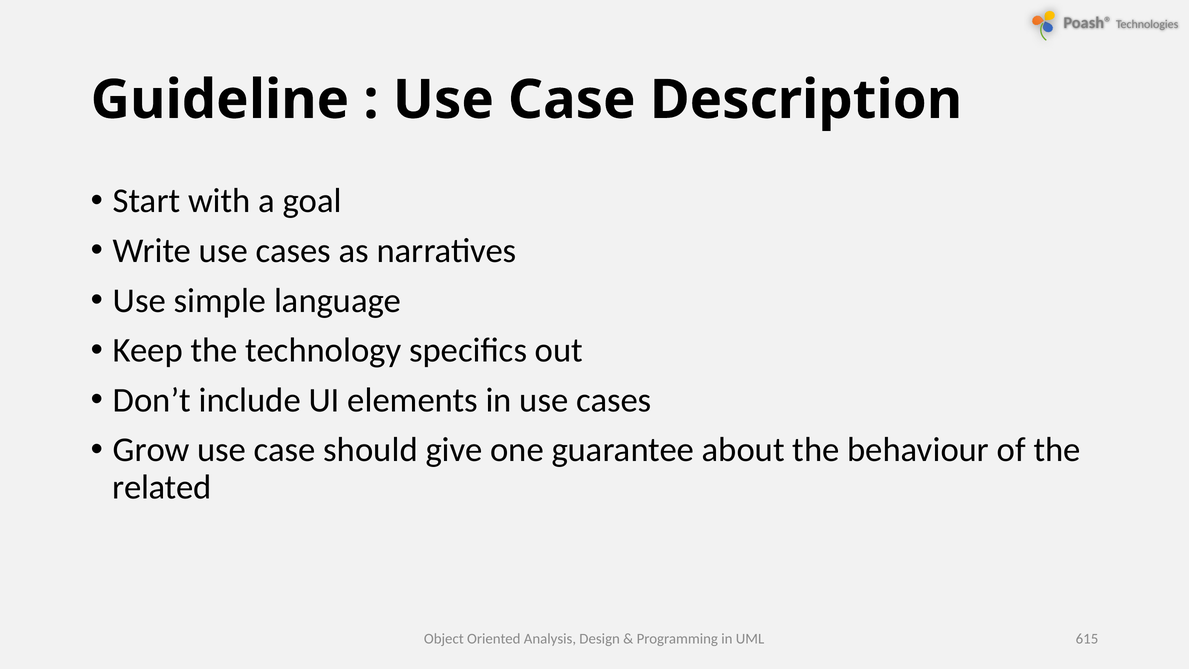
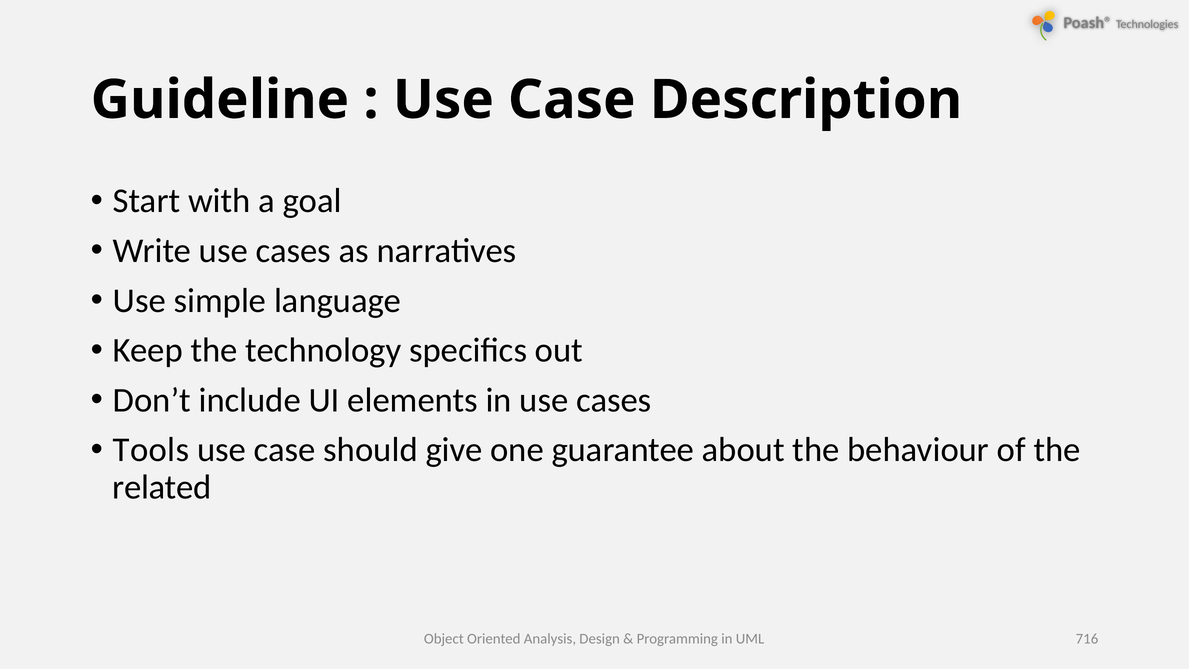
Grow: Grow -> Tools (151, 450)
615: 615 -> 716 (1087, 639)
